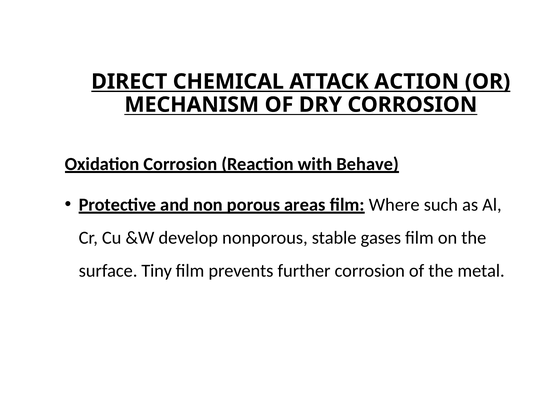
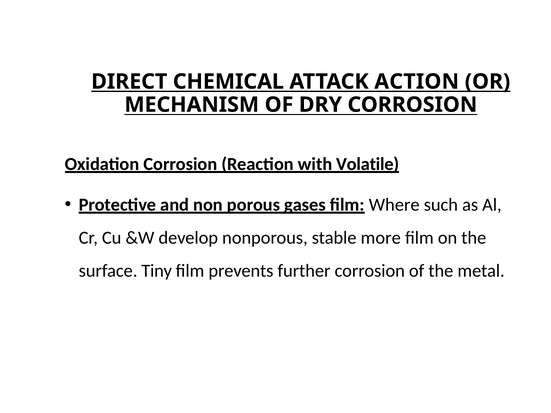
Behave: Behave -> Volatile (368, 164)
areas: areas -> gases (305, 205)
gases: gases -> more (381, 238)
